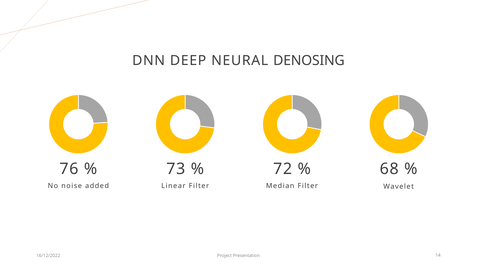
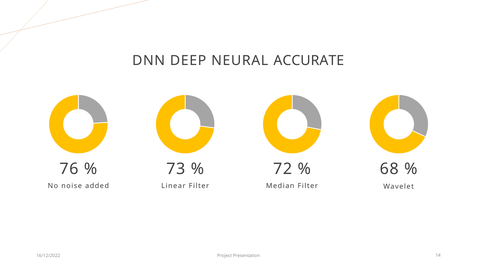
DENOSING: DENOSING -> ACCURATE (309, 61)
